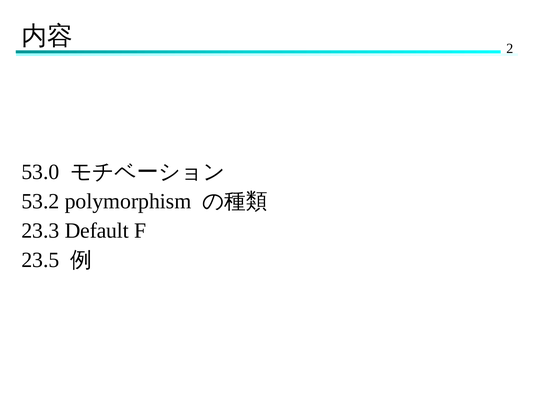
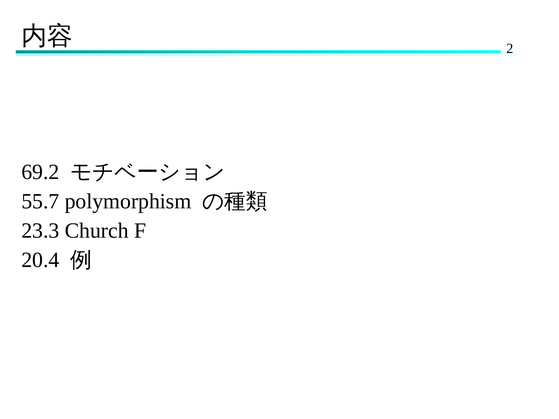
53.0: 53.0 -> 69.2 (40, 172)
53.2: 53.2 -> 55.7 (40, 202)
Default: Default -> Church (97, 231)
23.5: 23.5 -> 20.4 (40, 260)
